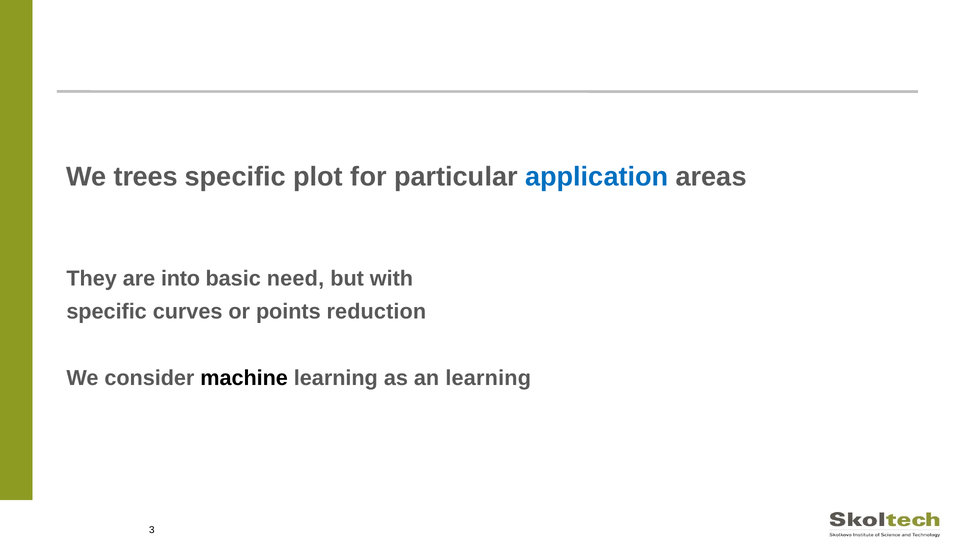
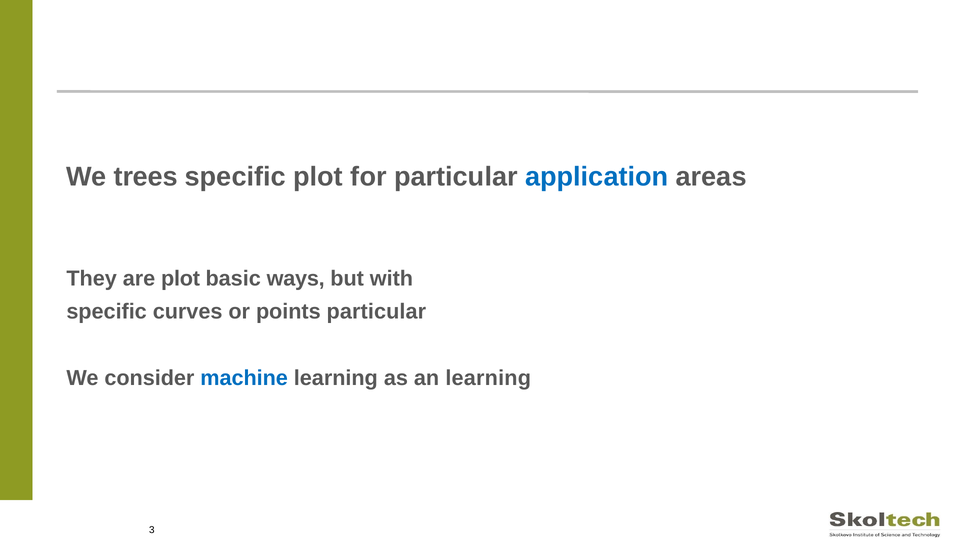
are into: into -> plot (181, 278)
need: need -> ways (296, 278)
points reduction: reduction -> particular (376, 311)
machine colour: black -> blue (244, 378)
